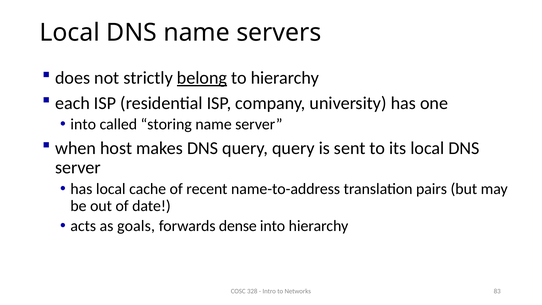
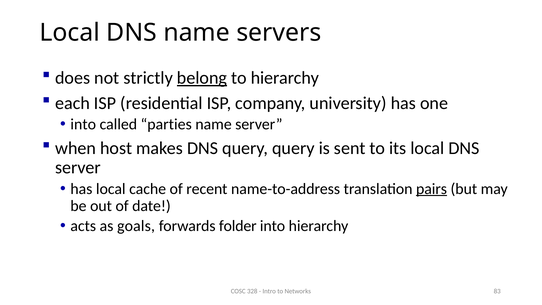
storing: storing -> parties (166, 124)
pairs underline: none -> present (432, 189)
dense: dense -> folder (238, 226)
